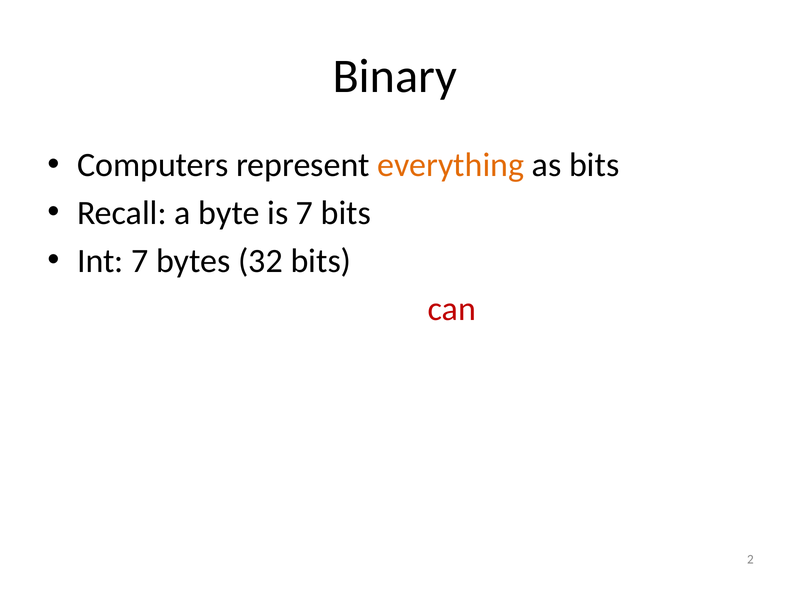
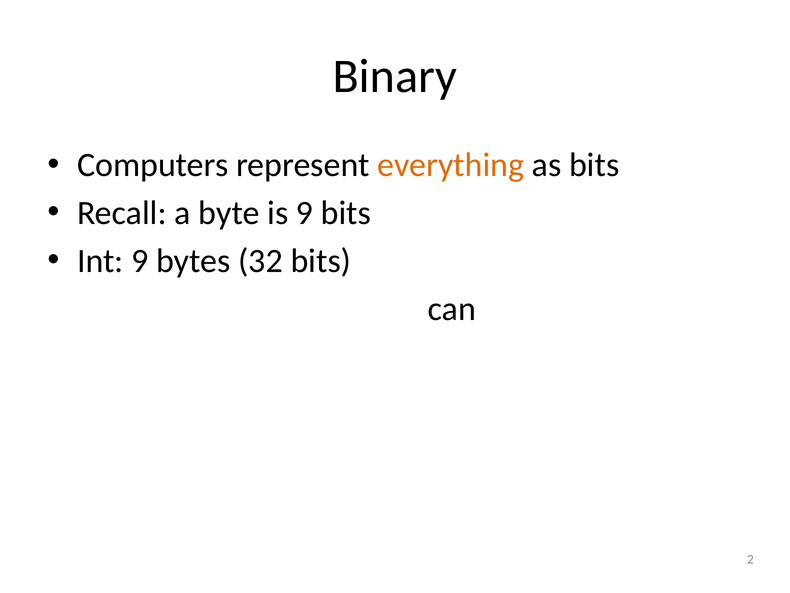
is 7: 7 -> 9 (305, 213)
Int 7: 7 -> 9 (140, 261)
can colour: red -> black (452, 309)
